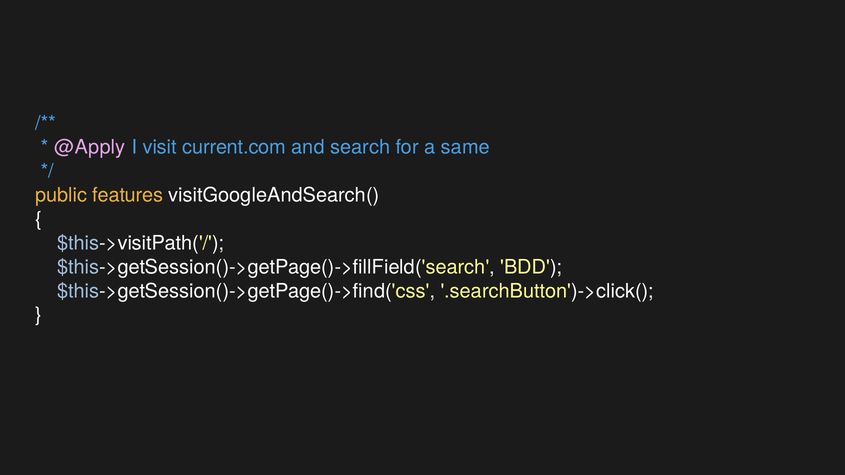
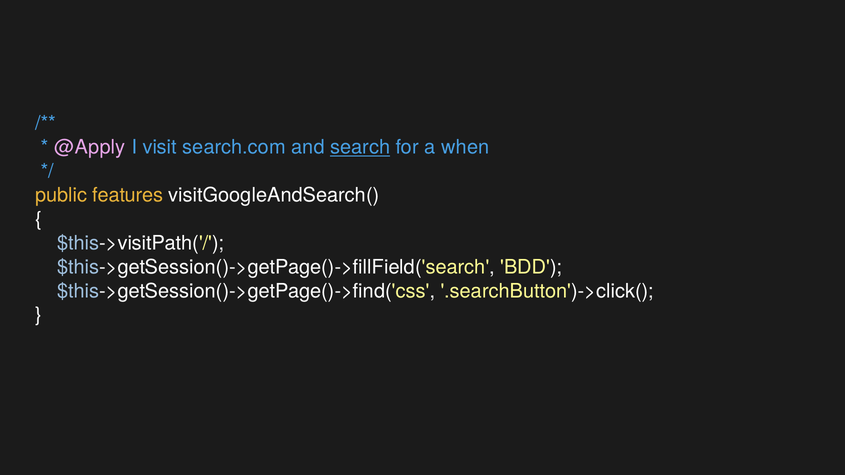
current.com: current.com -> search.com (234, 147)
search underline: none -> present (360, 147)
same: same -> when (465, 147)
